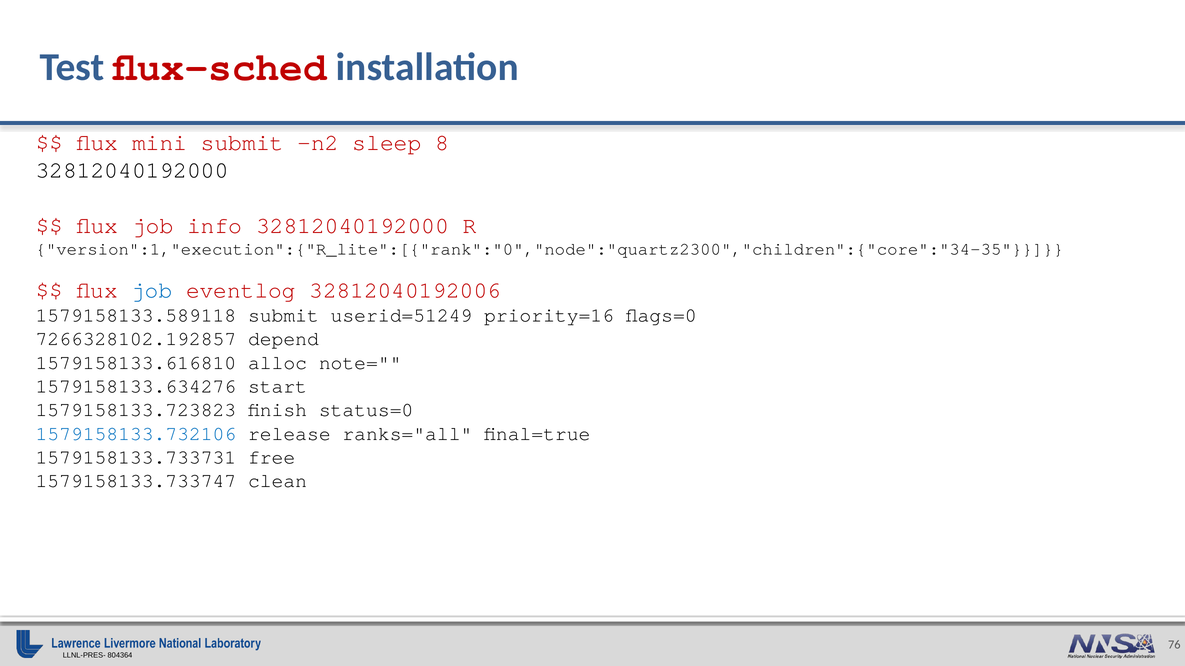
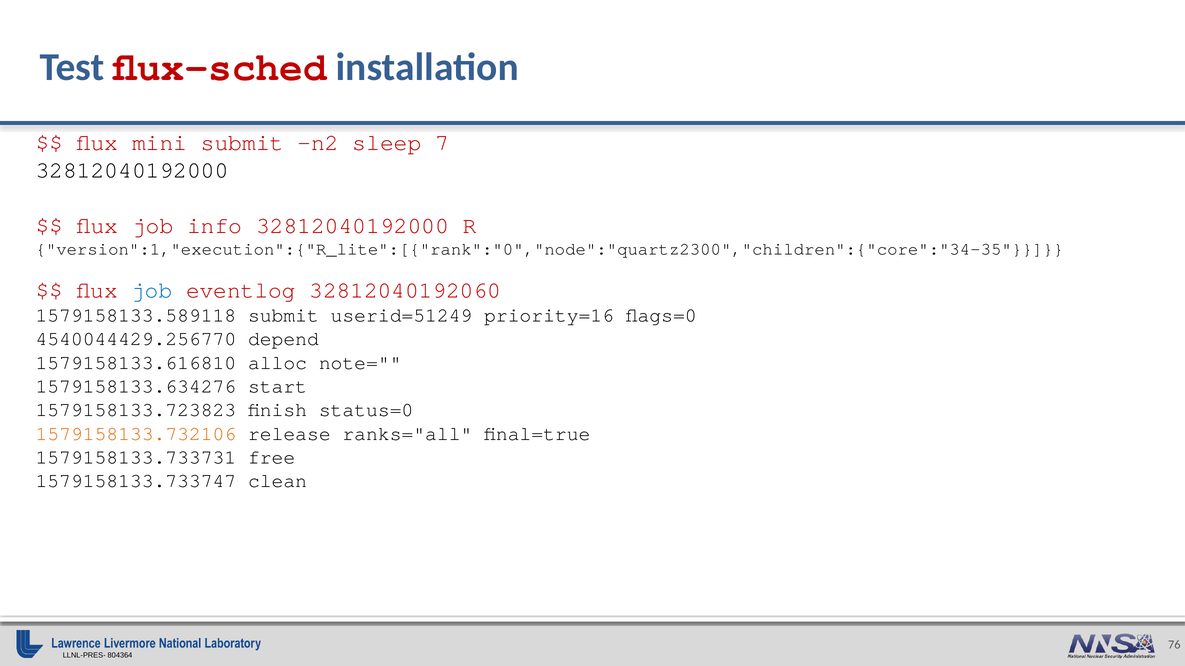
8: 8 -> 7 (442, 143)
32812040192006: 32812040192006 -> 32812040192060 (405, 290)
7266328102.192857: 7266328102.192857 -> 4540044429.256770 (136, 339)
1579158133.732106 colour: blue -> orange (136, 434)
